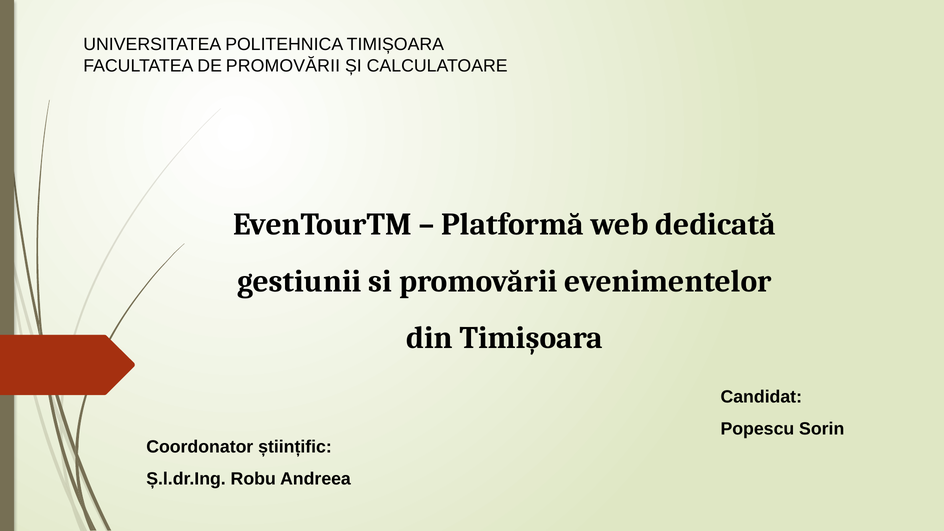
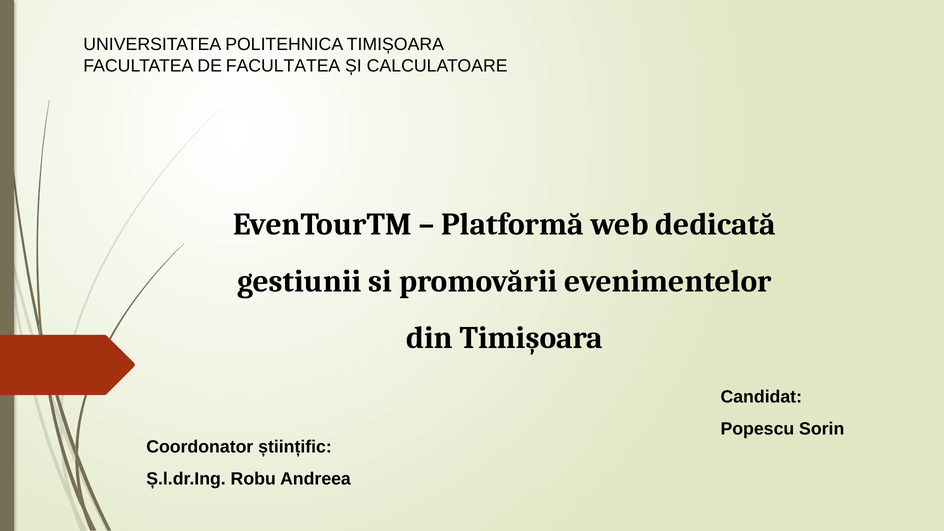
DE PROMOVĂRII: PROMOVĂRII -> FACULTATEA (283, 66)
